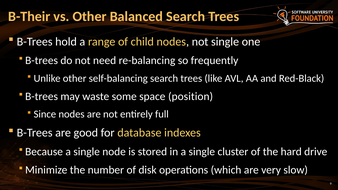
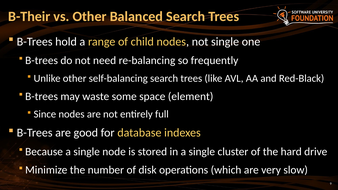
position: position -> element (191, 96)
